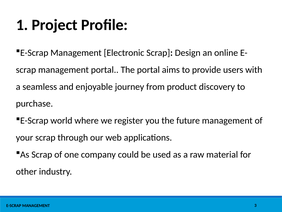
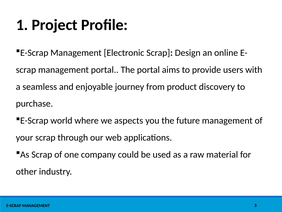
register: register -> aspects (129, 120)
